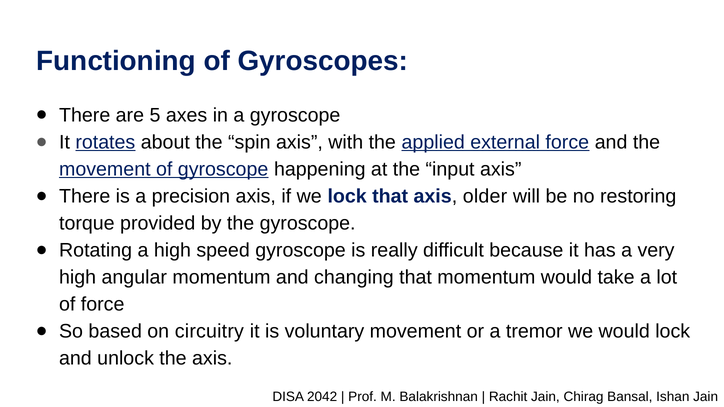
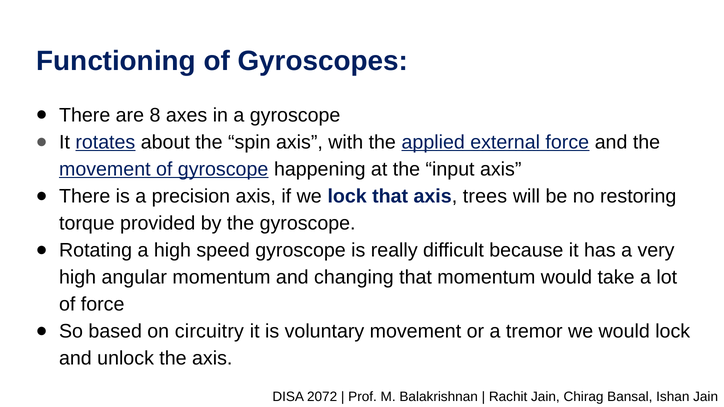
5: 5 -> 8 (155, 115)
older: older -> trees (485, 196)
2042: 2042 -> 2072 (322, 397)
